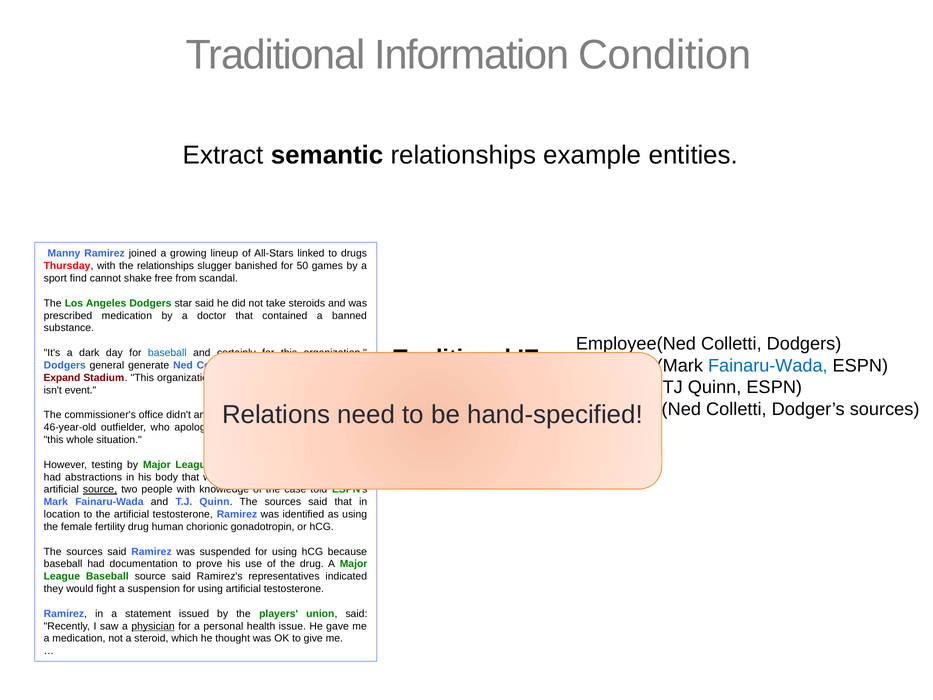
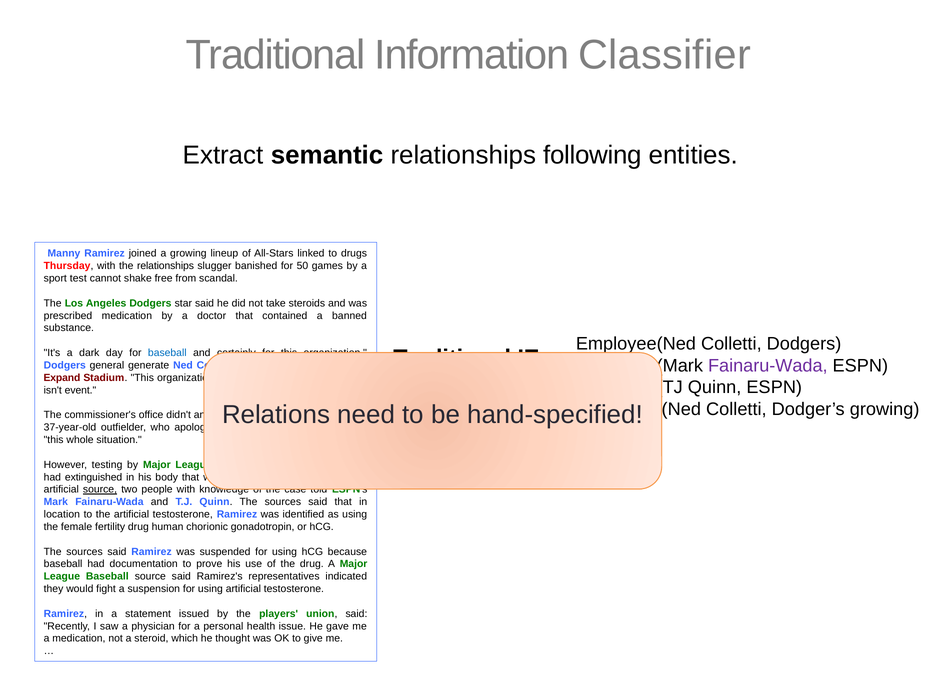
Condition: Condition -> Classifier (664, 55)
example: example -> following (593, 155)
find: find -> test (78, 278)
Fainaru-Wada colour: blue -> purple (768, 365)
Dodger’s sources: sources -> growing (885, 409)
46-year-old: 46-year-old -> 37-year-old (70, 427)
abstractions: abstractions -> extinguished (94, 477)
physician underline: present -> none (153, 626)
